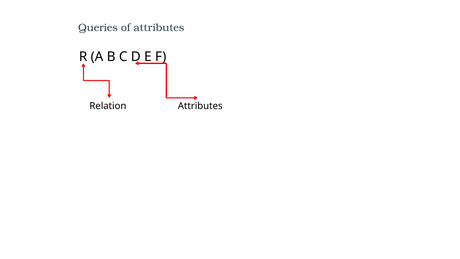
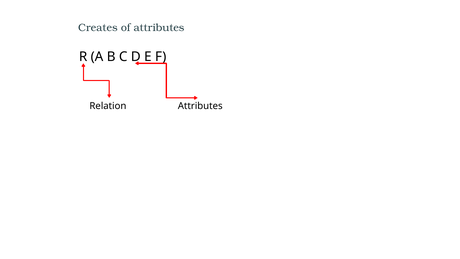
Queries: Queries -> Creates (98, 28)
